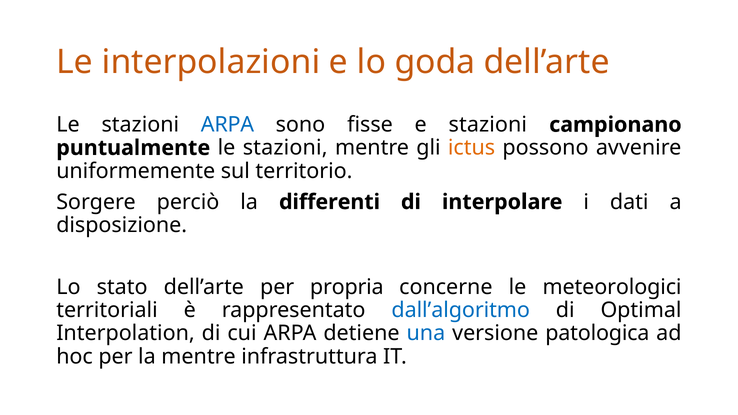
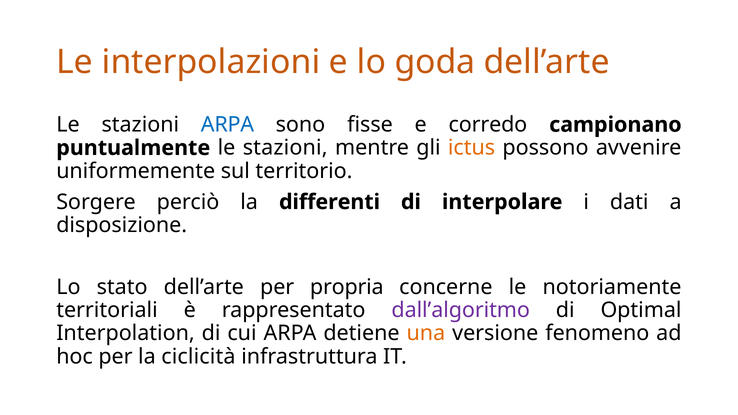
e stazioni: stazioni -> corredo (488, 125)
meteorologici: meteorologici -> notoriamente (612, 287)
dall’algoritmo colour: blue -> purple (461, 310)
una colour: blue -> orange (426, 333)
patologica: patologica -> fenomeno (597, 333)
la mentre: mentre -> ciclicità (198, 357)
